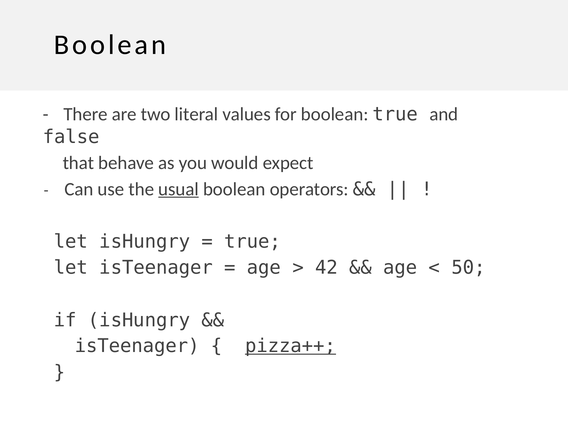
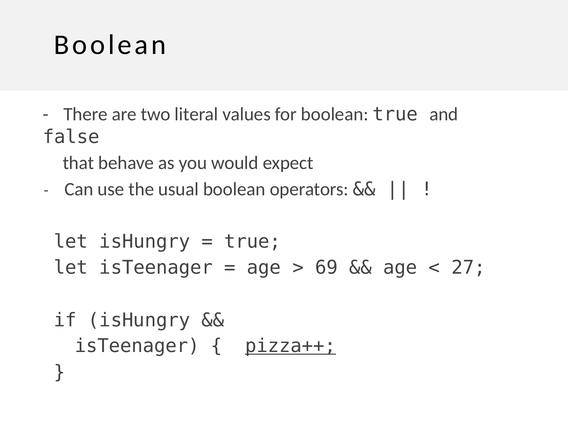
usual underline: present -> none (179, 189)
42: 42 -> 69 (326, 268)
50: 50 -> 27 (468, 268)
